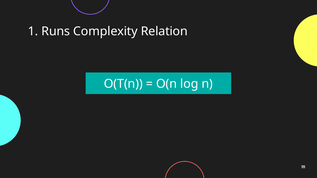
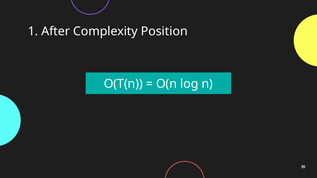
Runs: Runs -> After (56, 31)
Relation: Relation -> Position (164, 31)
